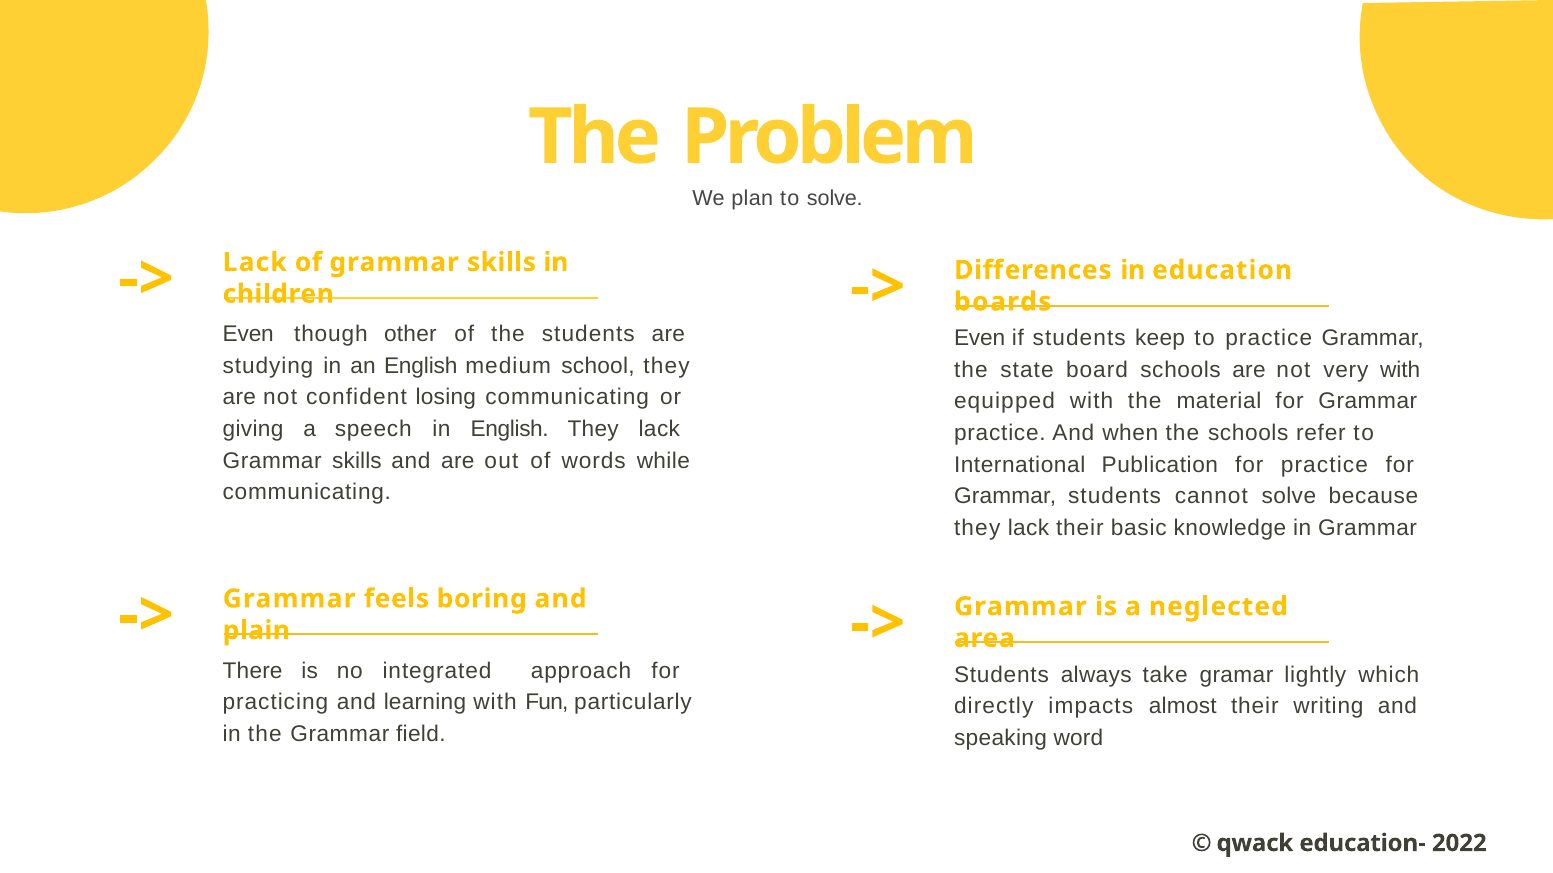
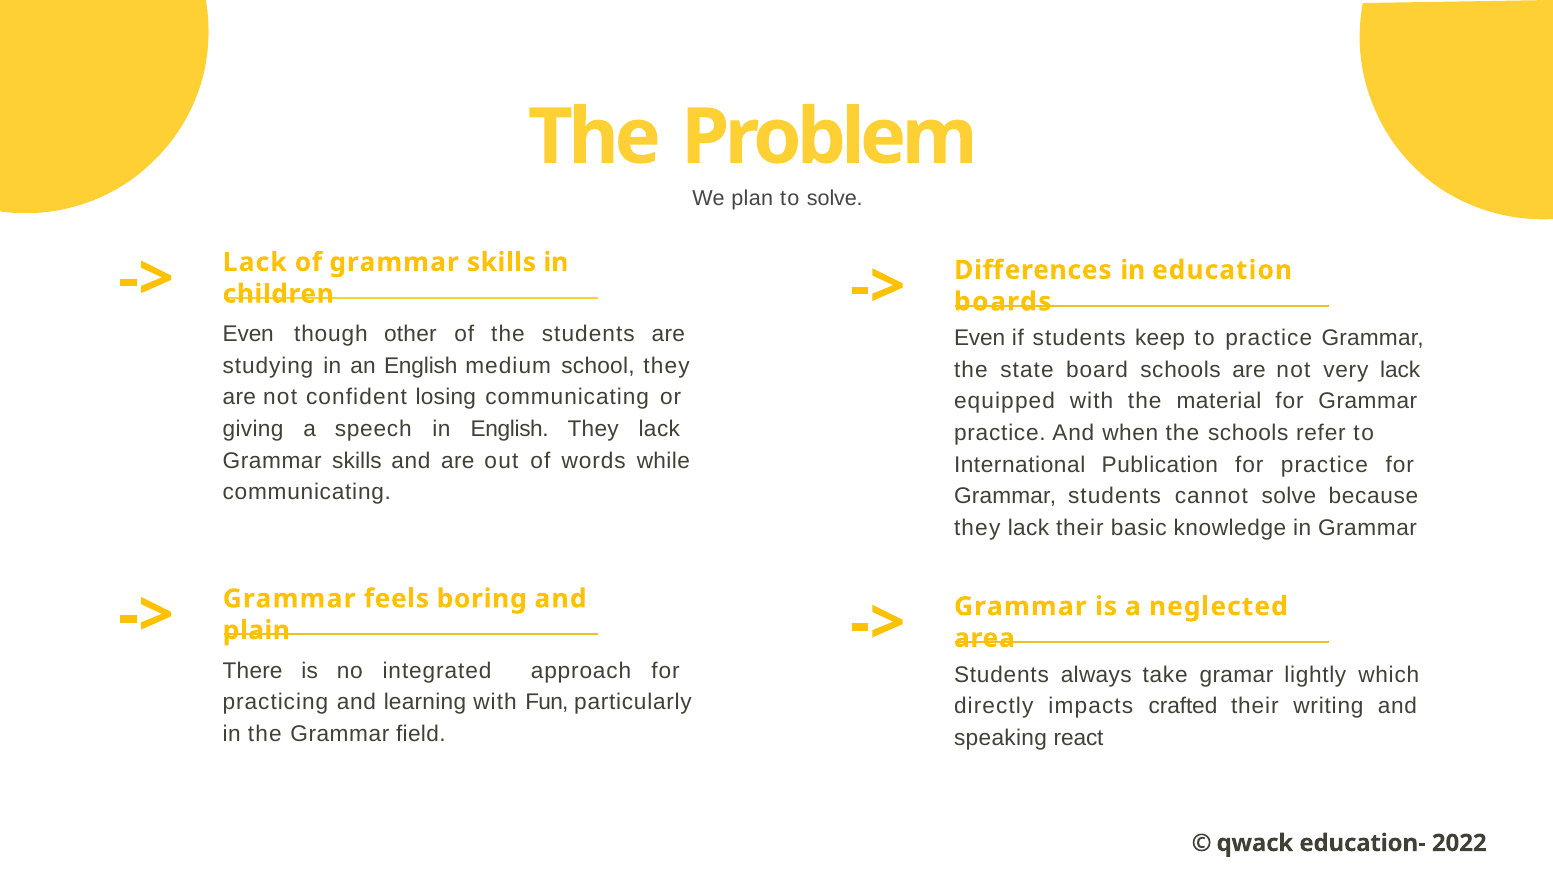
very with: with -> lack (1400, 370)
almost: almost -> crafted (1183, 707)
word: word -> react (1079, 738)
